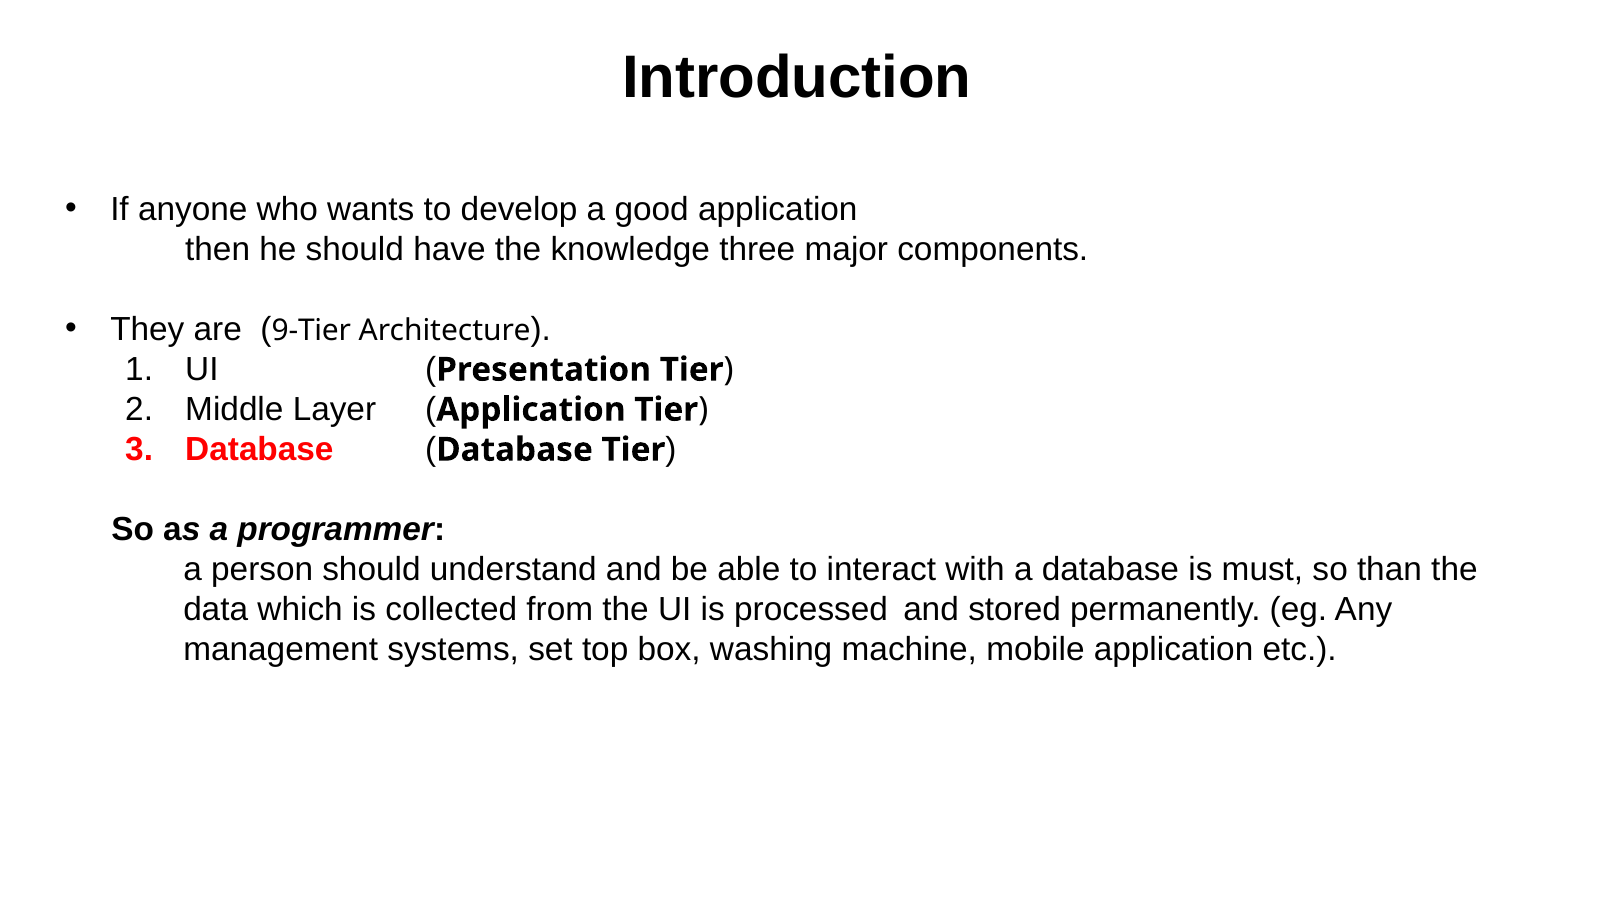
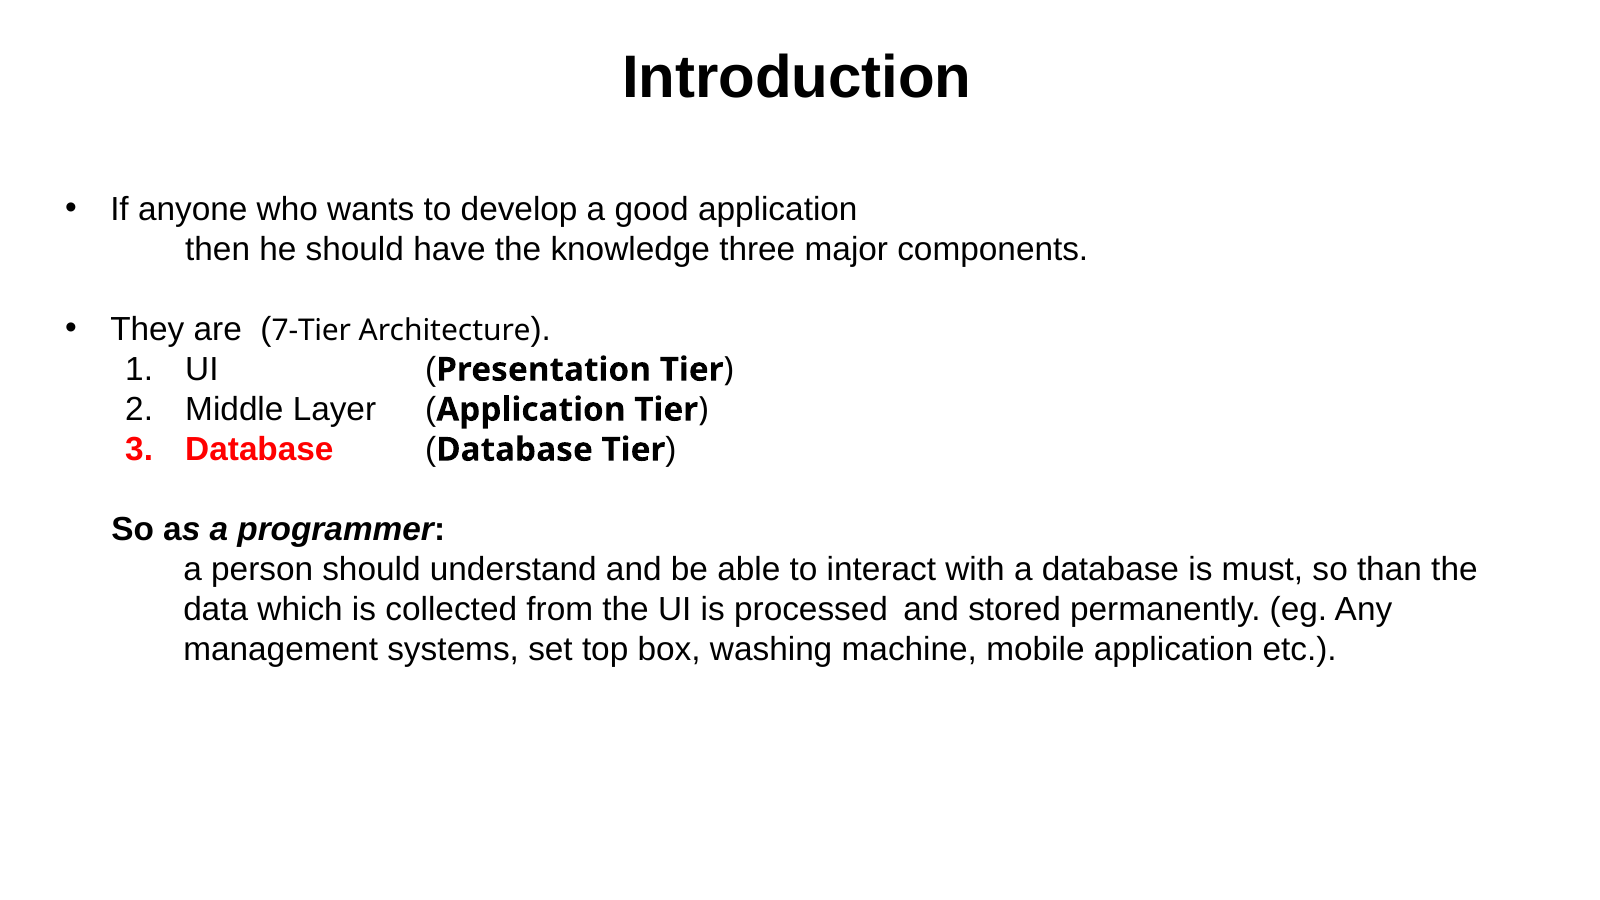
9-Tier: 9-Tier -> 7-Tier (311, 331)
